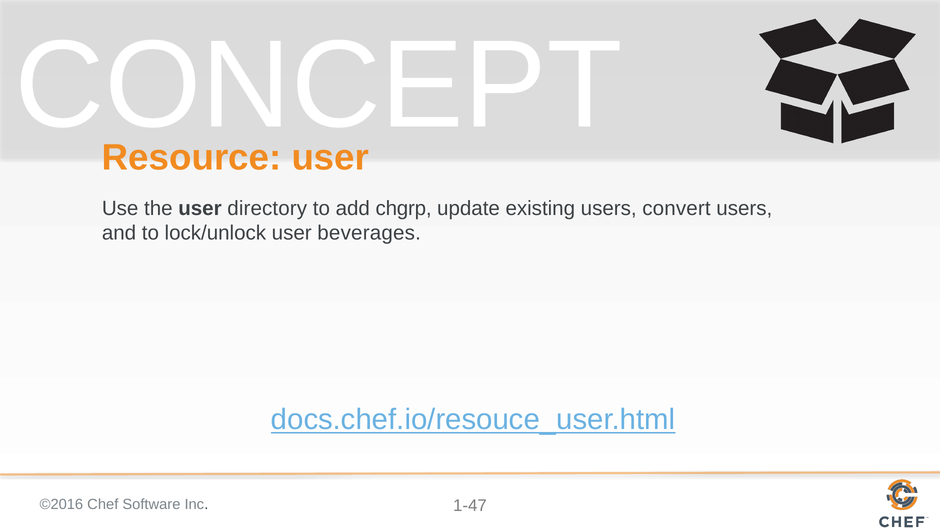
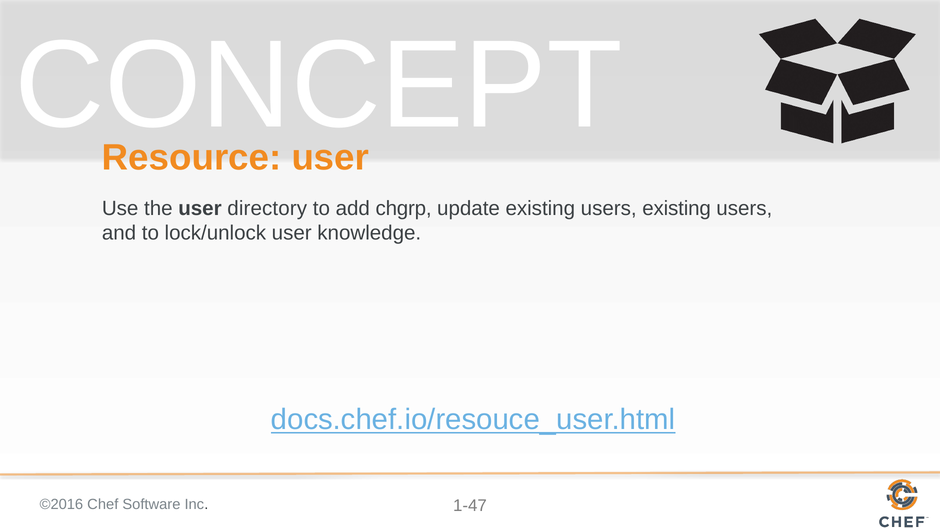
users convert: convert -> existing (677, 208)
beverages: beverages -> knowledge (369, 233)
